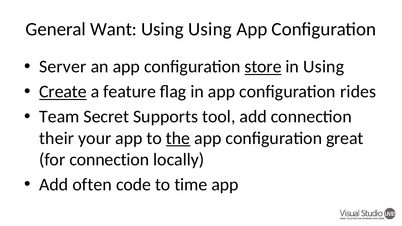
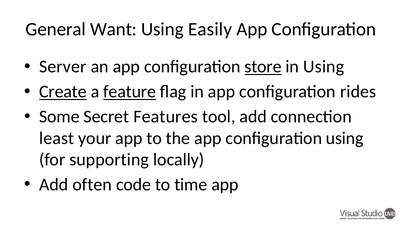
Using Using: Using -> Easily (210, 29)
feature underline: none -> present (130, 92)
Team: Team -> Some (59, 117)
Supports: Supports -> Features (166, 117)
their: their -> least (57, 138)
the underline: present -> none (178, 138)
configuration great: great -> using (345, 138)
for connection: connection -> supporting (109, 160)
